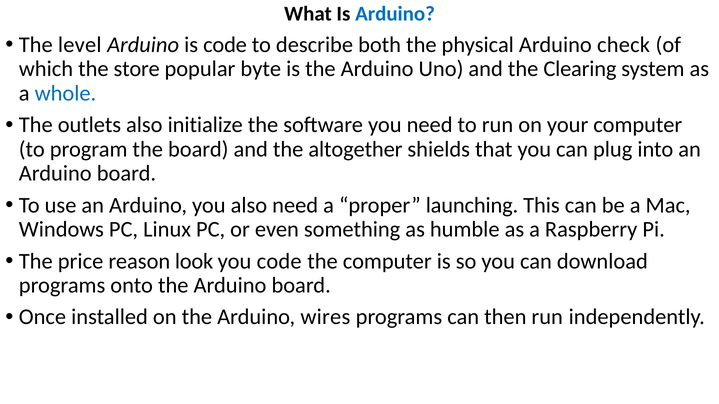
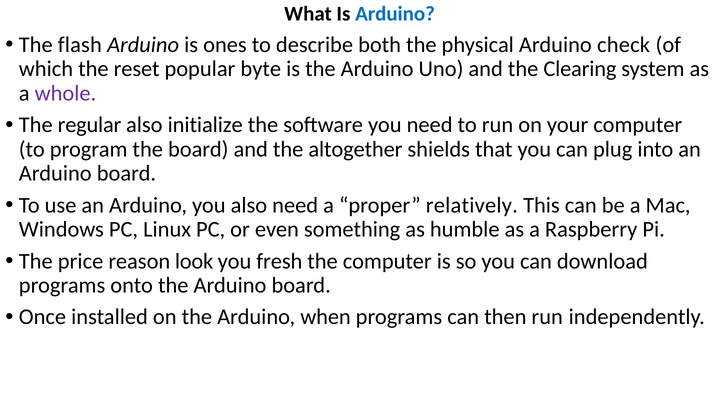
level: level -> flash (80, 45)
is code: code -> ones (225, 45)
store: store -> reset (137, 69)
whole colour: blue -> purple (65, 93)
outlets: outlets -> regular (90, 125)
launching: launching -> relatively (472, 205)
you code: code -> fresh (279, 261)
wires: wires -> when (326, 317)
